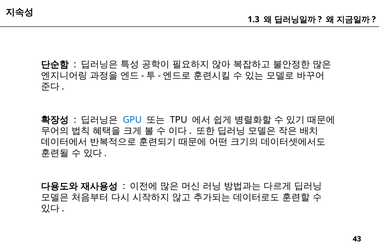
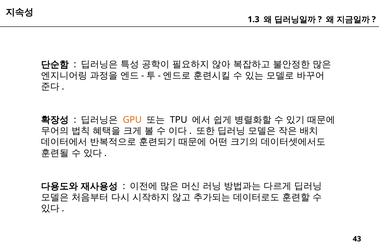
GPU colour: blue -> orange (132, 120)
